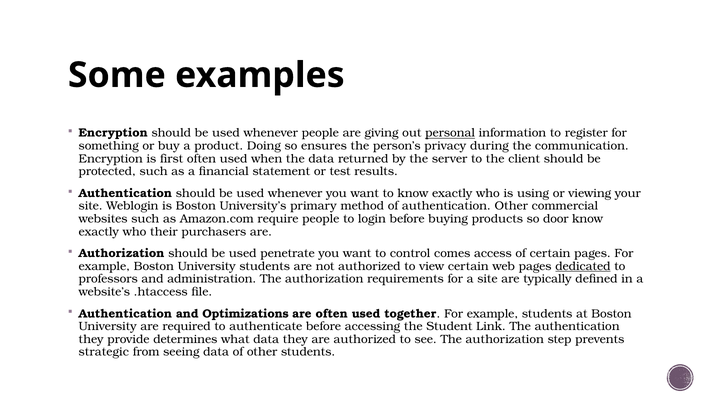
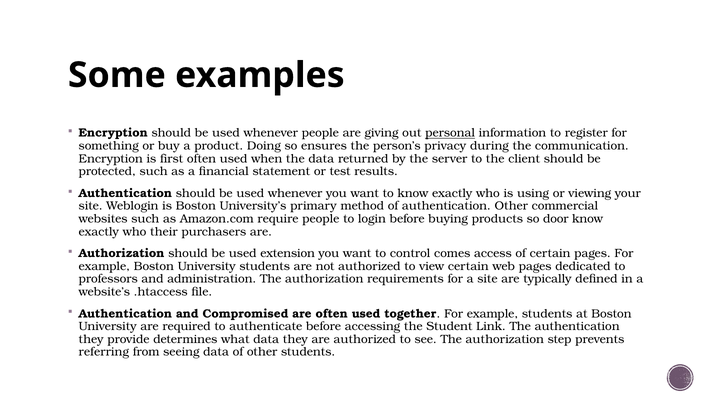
penetrate: penetrate -> extension (288, 253)
dedicated underline: present -> none (583, 266)
Optimizations: Optimizations -> Compromised (245, 314)
strategic: strategic -> referring (104, 352)
